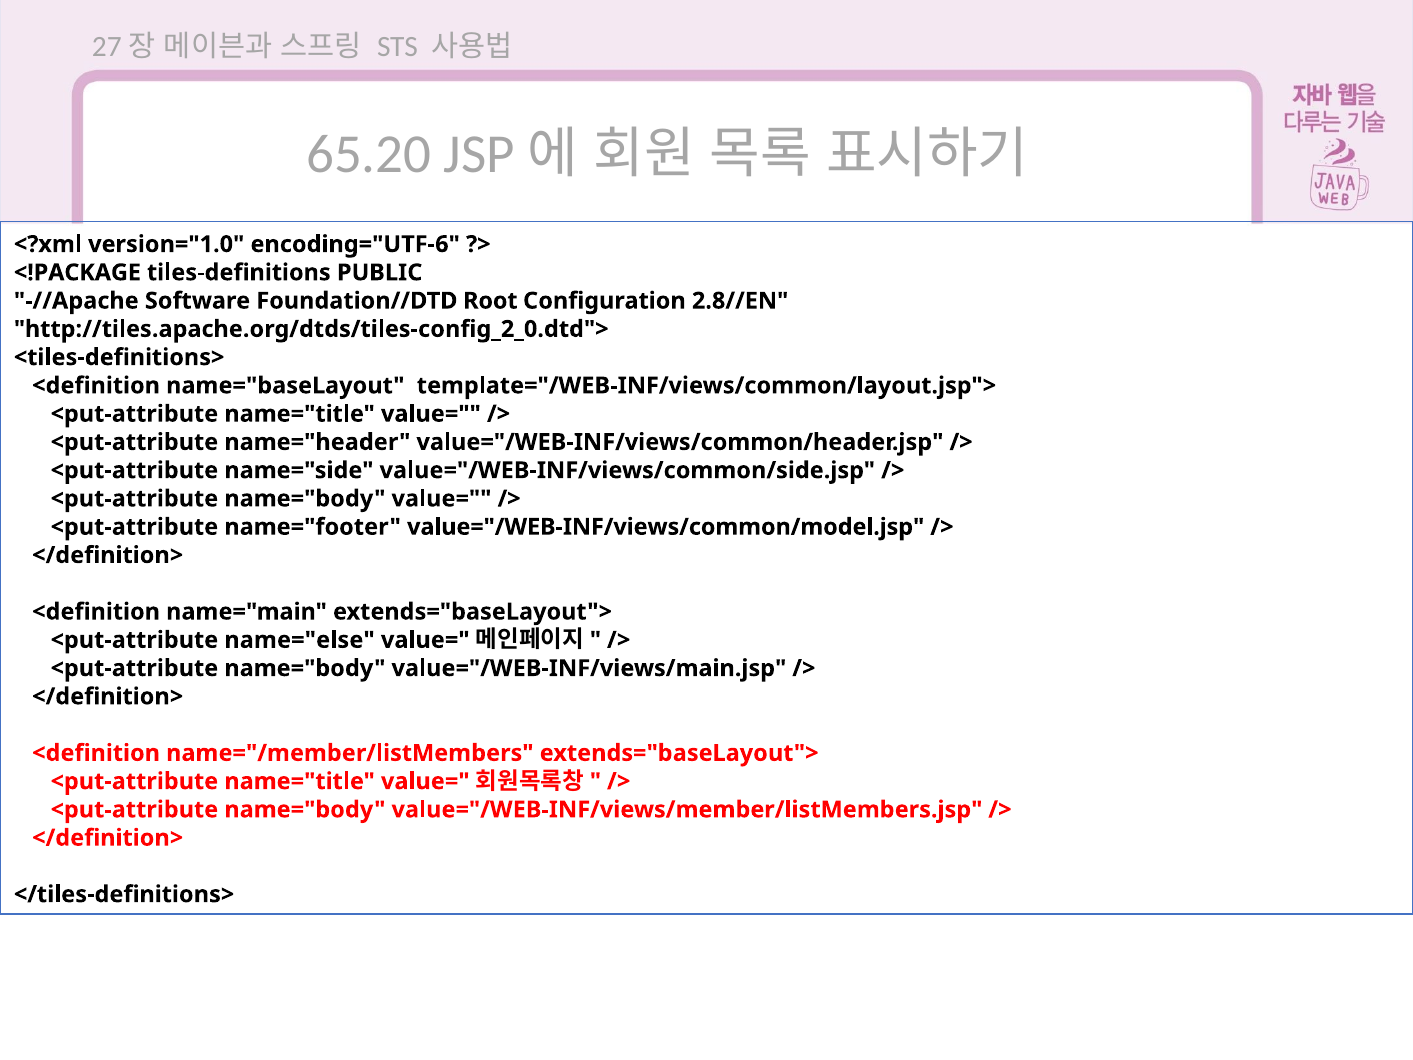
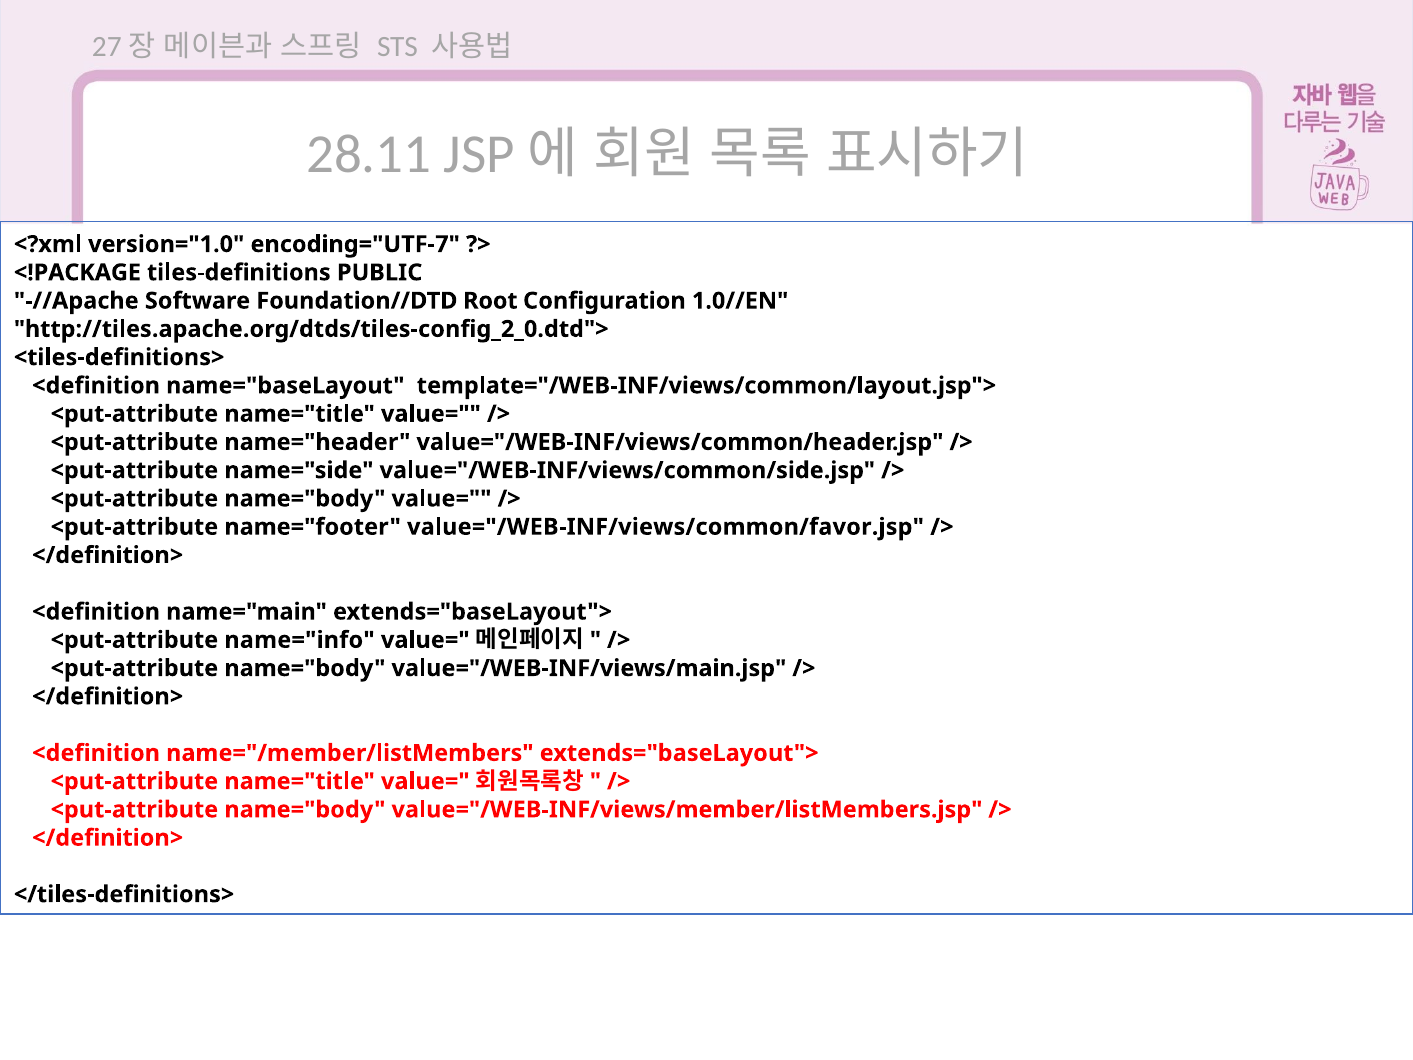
65.20: 65.20 -> 28.11 (369, 154)
encoding="UTF-6: encoding="UTF-6 -> encoding="UTF-7 (355, 244)
2.8//EN: 2.8//EN -> 1.0//EN (740, 301)
value="/WEB-INF/views/common/model.jsp: value="/WEB-INF/views/common/model.jsp -> value="/WEB-INF/views/common/favor.jsp (666, 527)
name="else: name="else -> name="info (299, 640)
